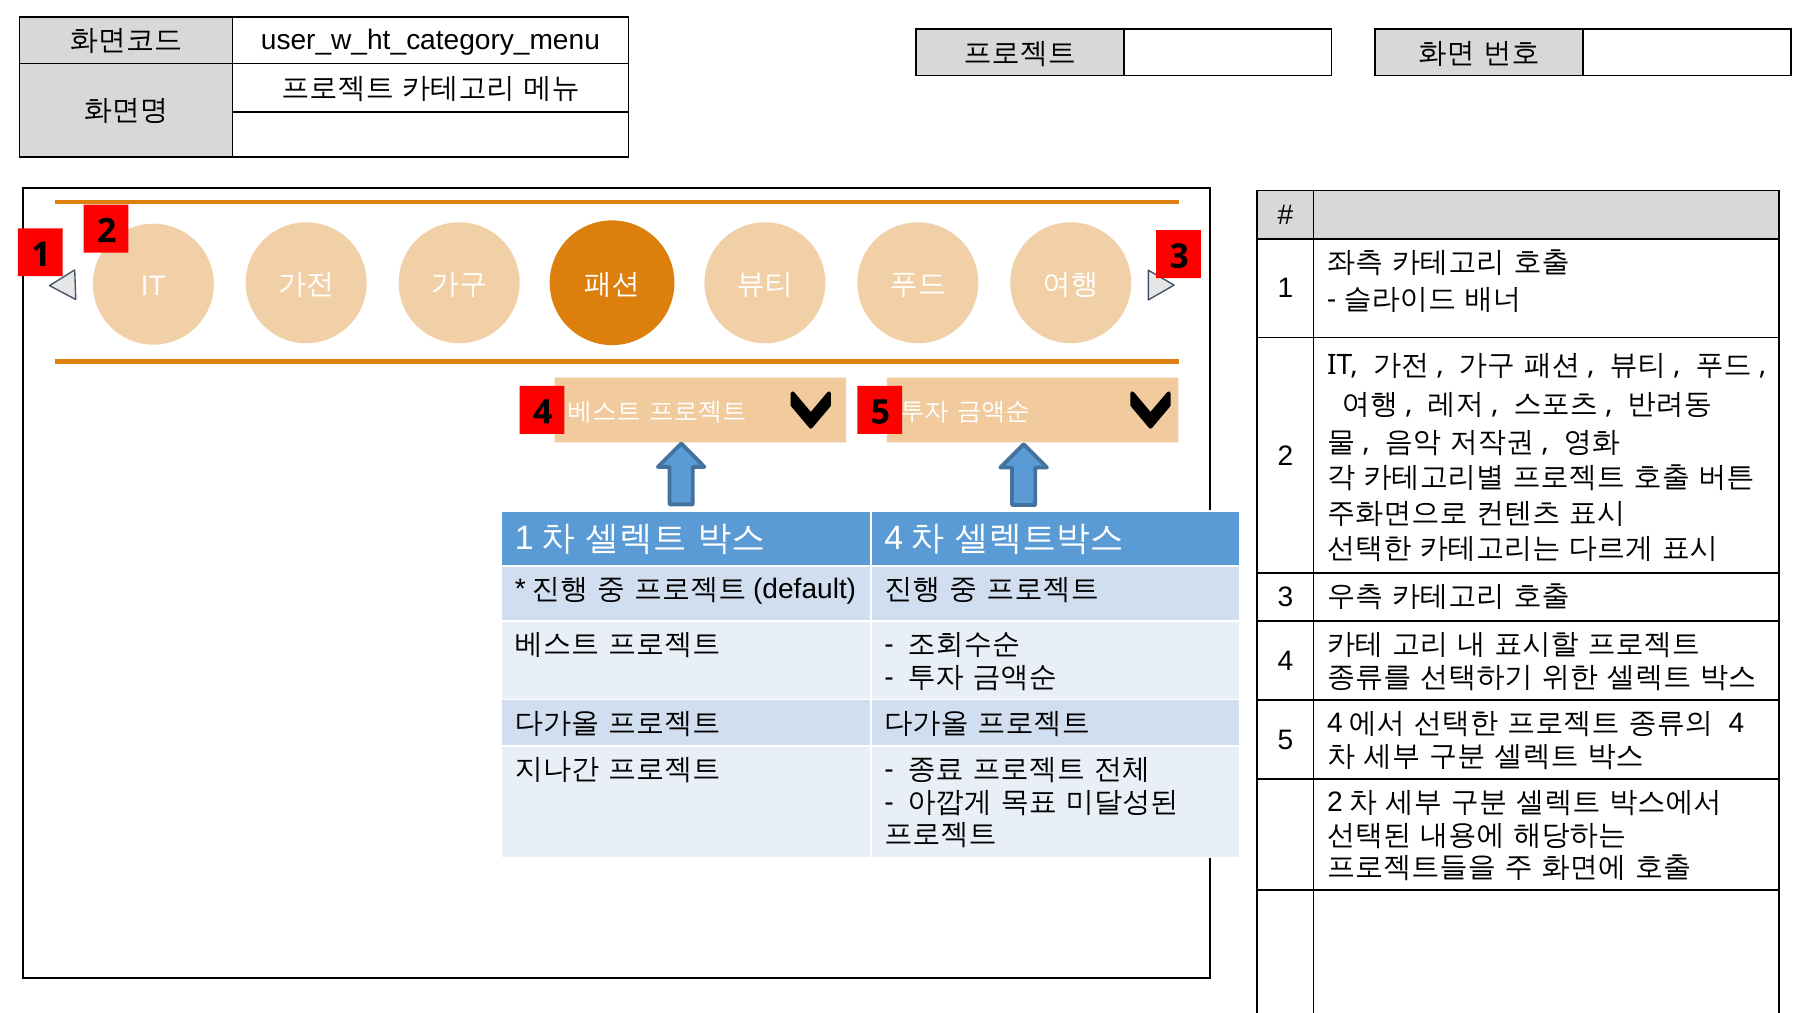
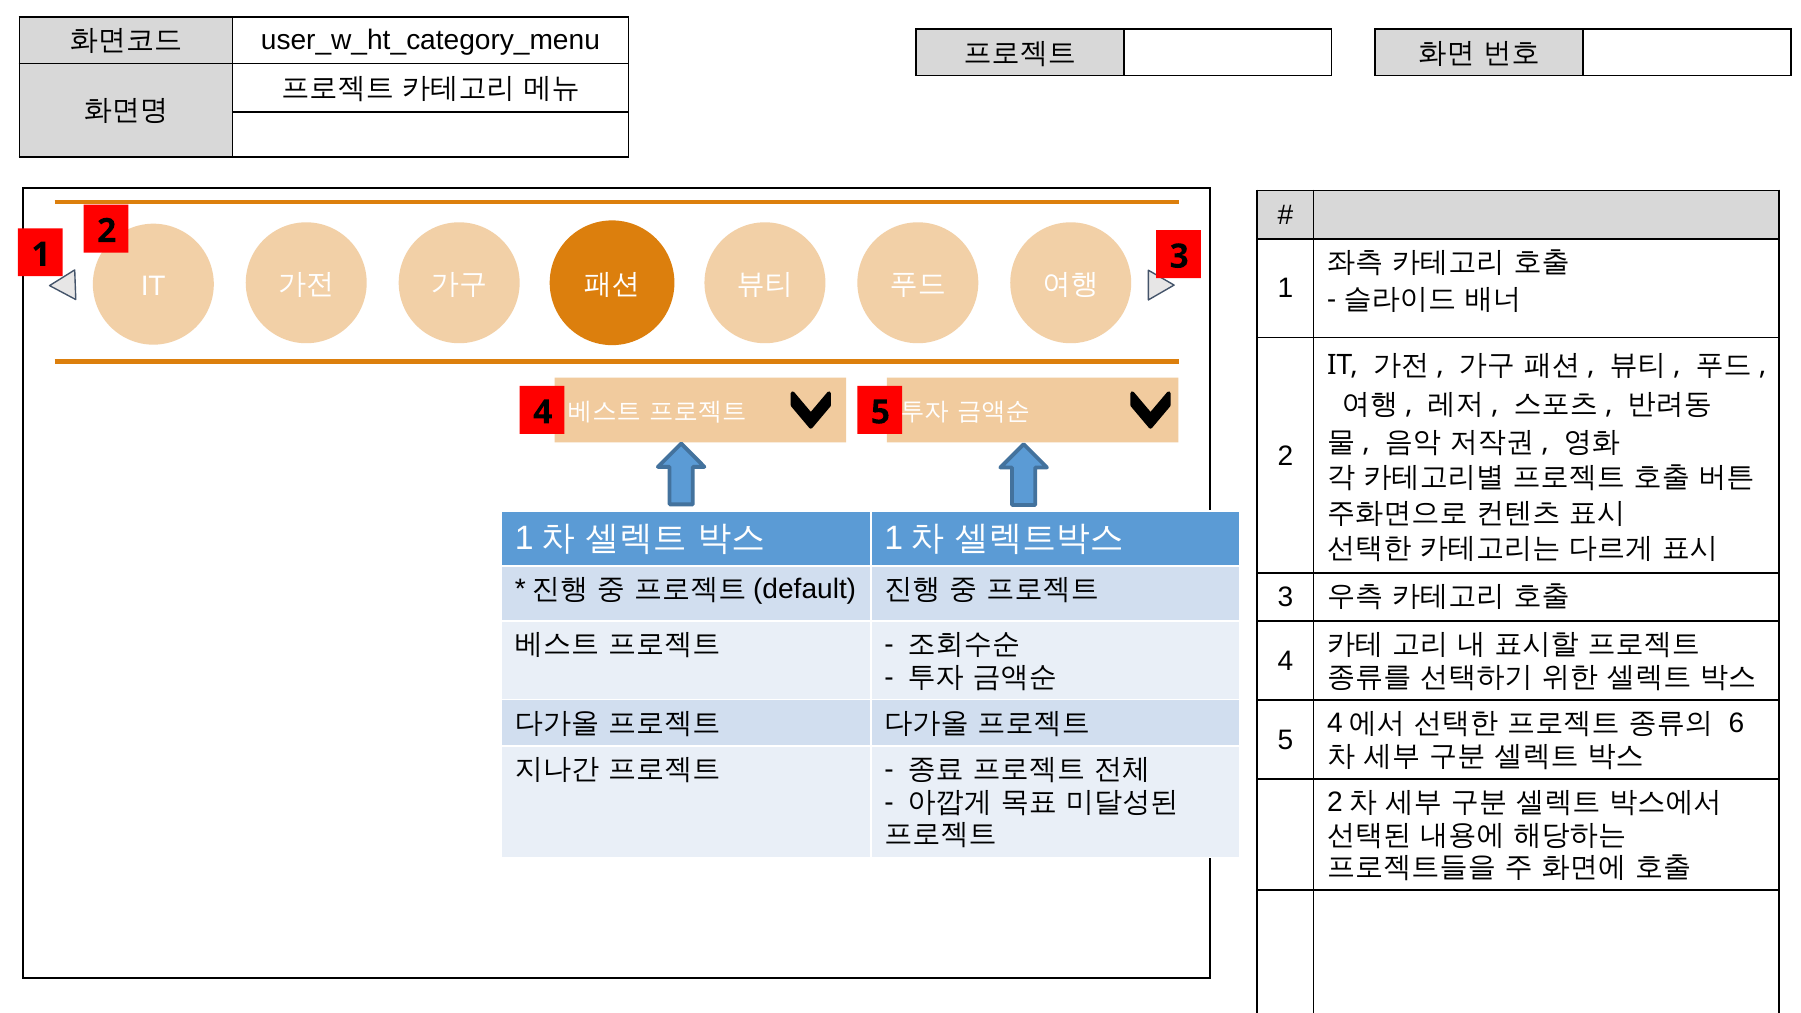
4: 4 -> 1 (894, 538)
4: 4 -> 6 (1736, 723)
